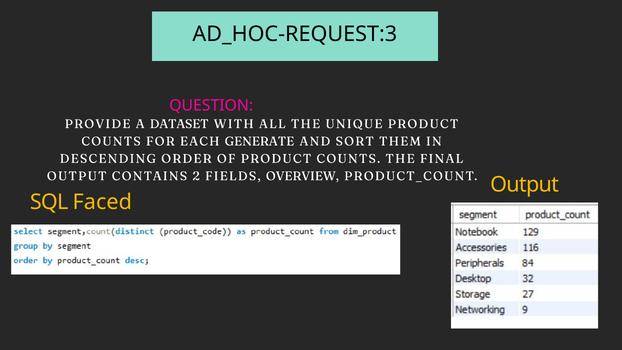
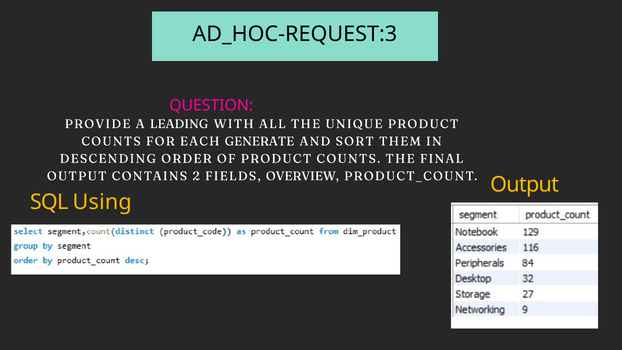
DATASET: DATASET -> LEADING (179, 124)
Faced: Faced -> Using (102, 202)
